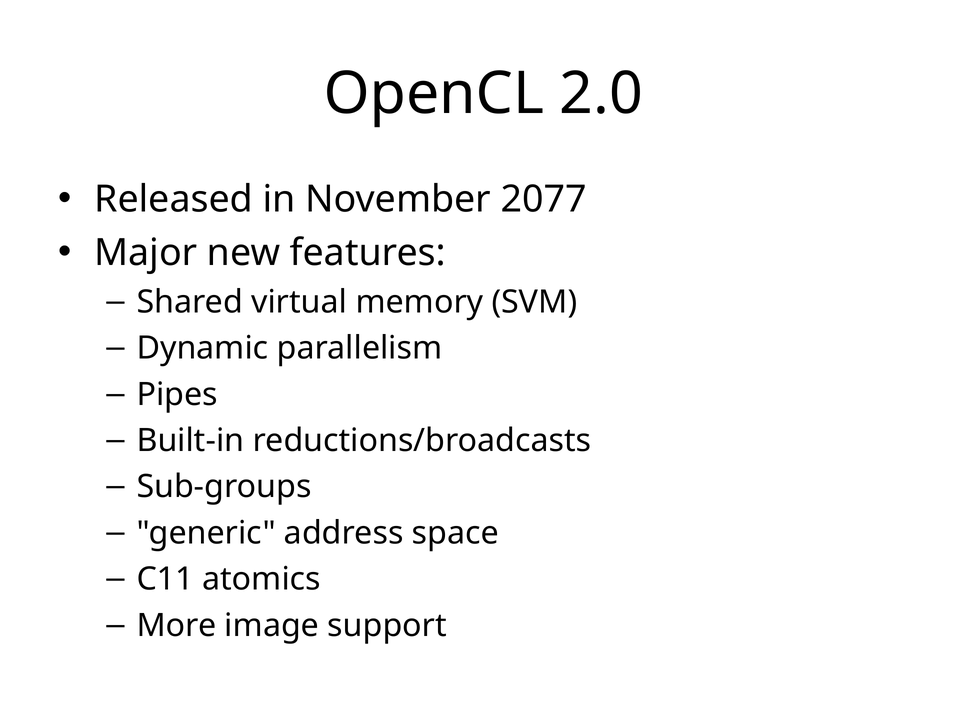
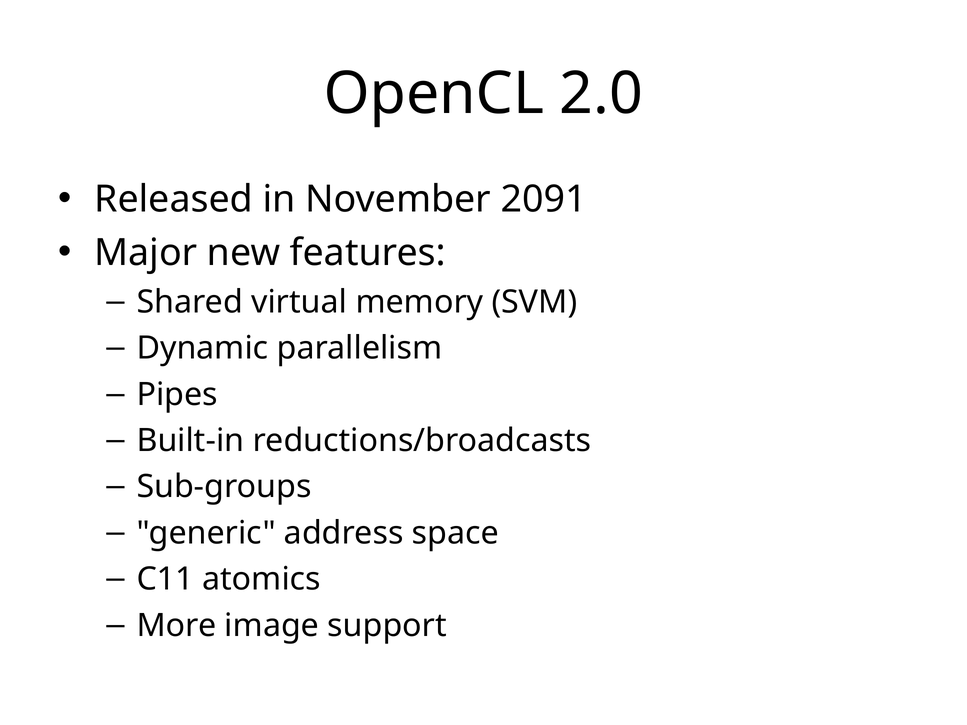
2077: 2077 -> 2091 (544, 199)
